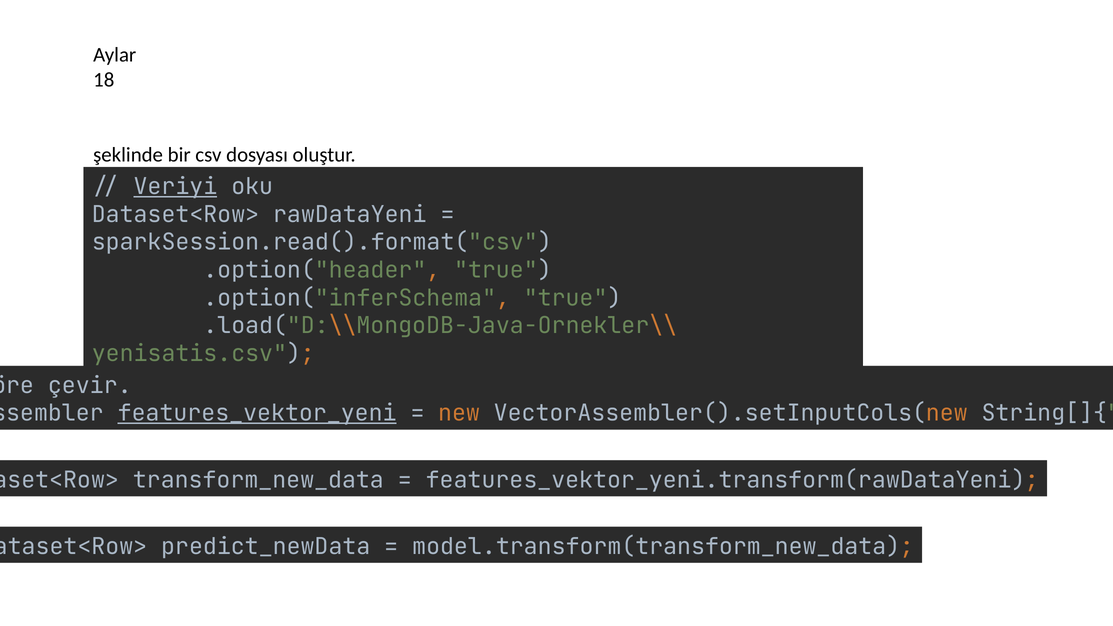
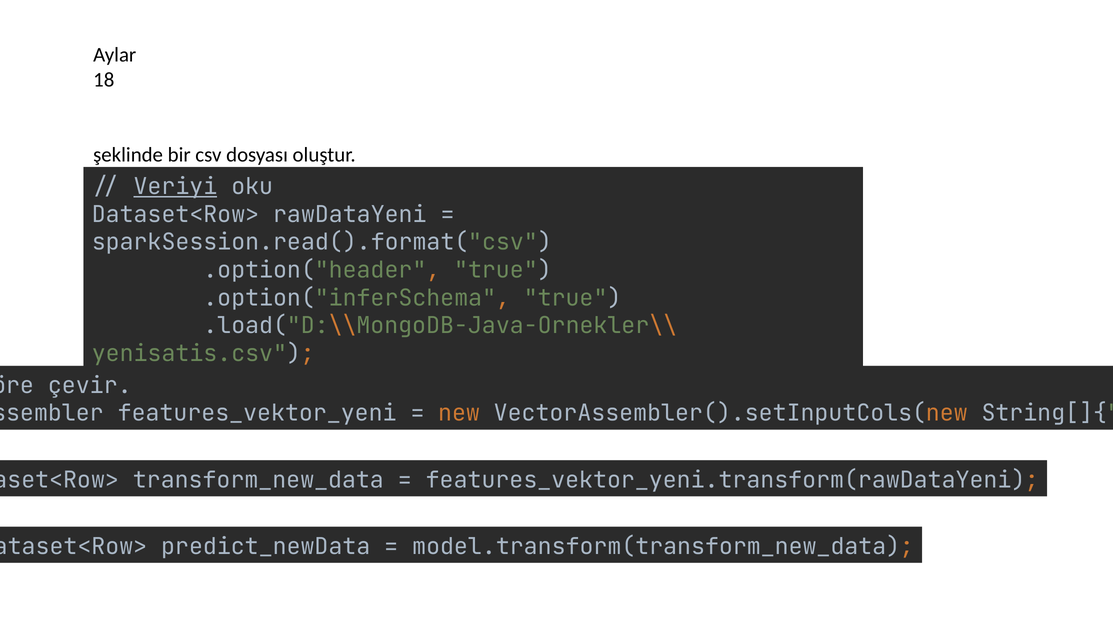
features_vektor_yeni underline: present -> none (257, 413)
